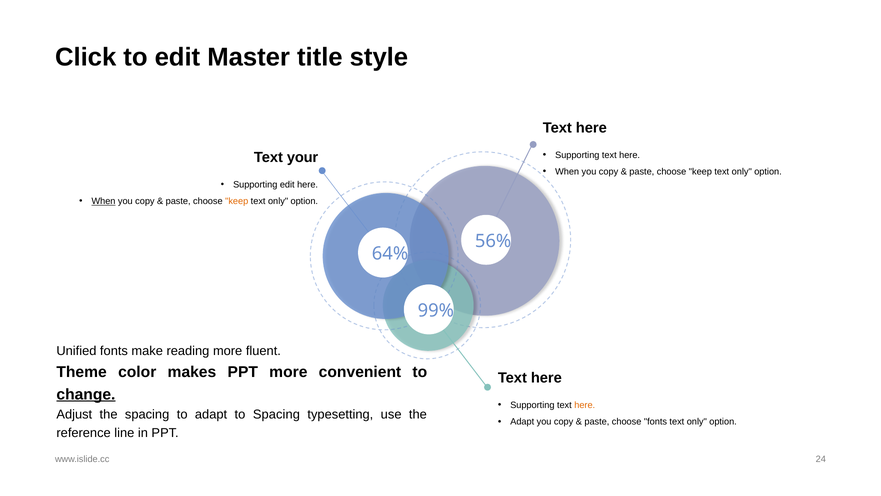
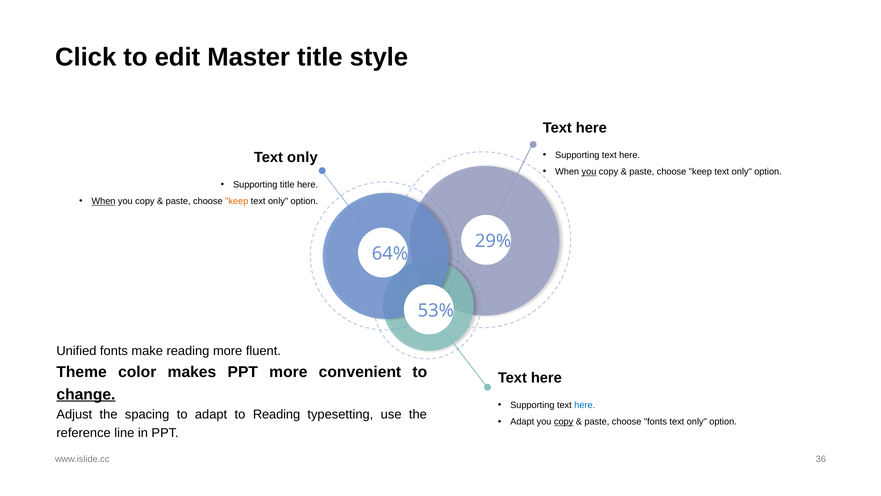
your: your -> only (302, 157)
you underline: none -> present (589, 172)
Supporting edit: edit -> title (287, 185)
56%: 56% -> 29% (493, 241)
99%: 99% -> 53% (436, 310)
here colour: orange -> blue (585, 405)
to Spacing: Spacing -> Reading (277, 414)
copy underline: none -> present (564, 421)
24: 24 -> 36 (821, 459)
